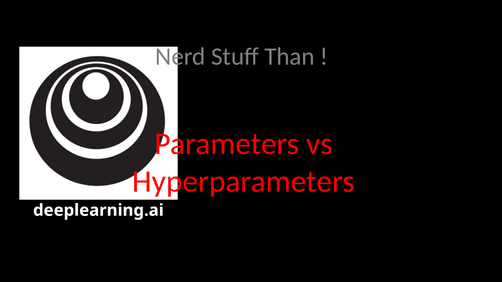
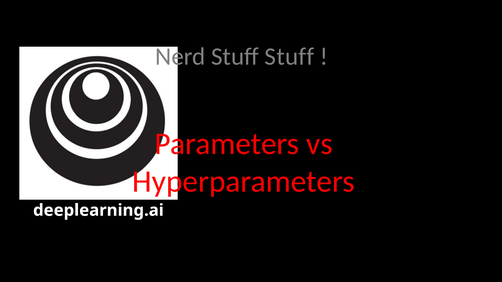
Stuff Than: Than -> Stuff (289, 57)
